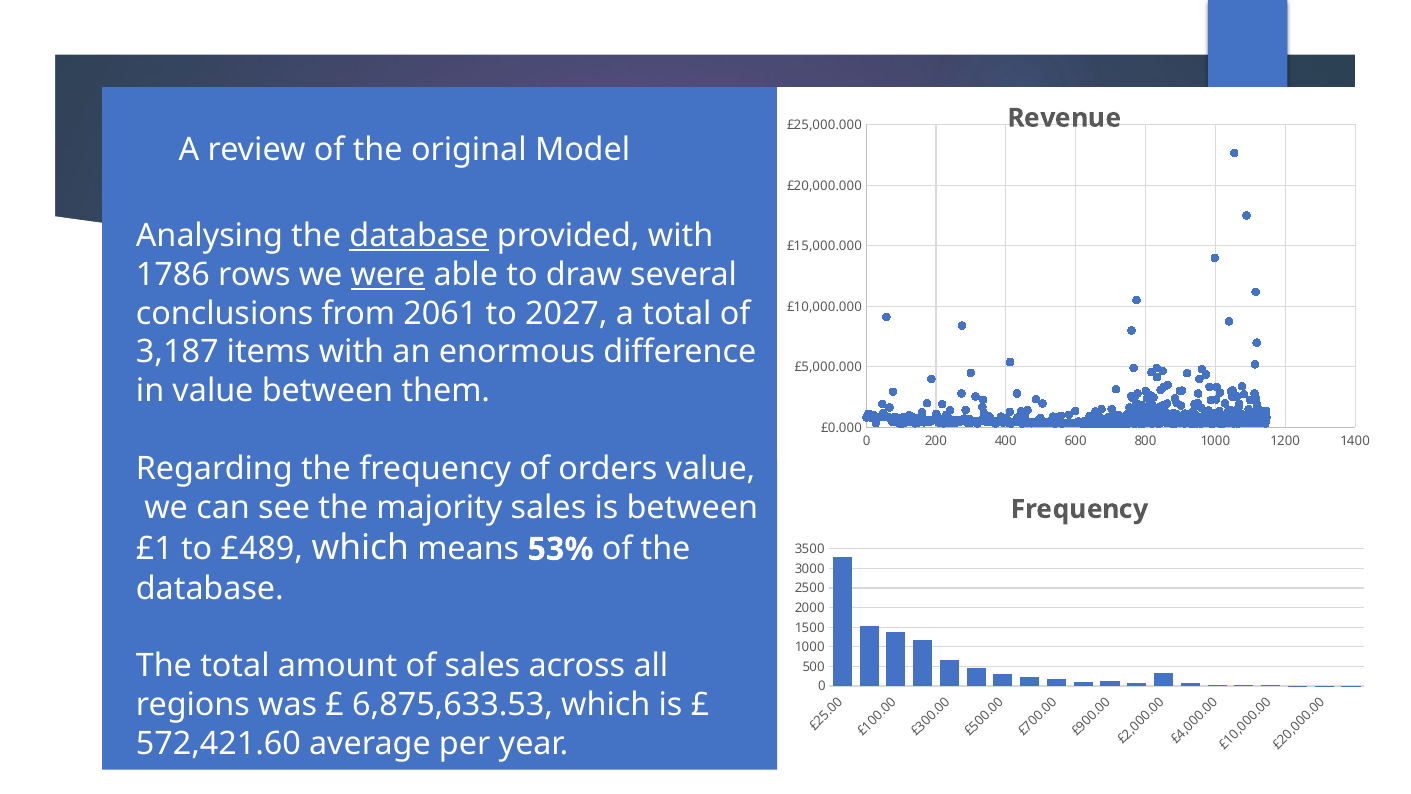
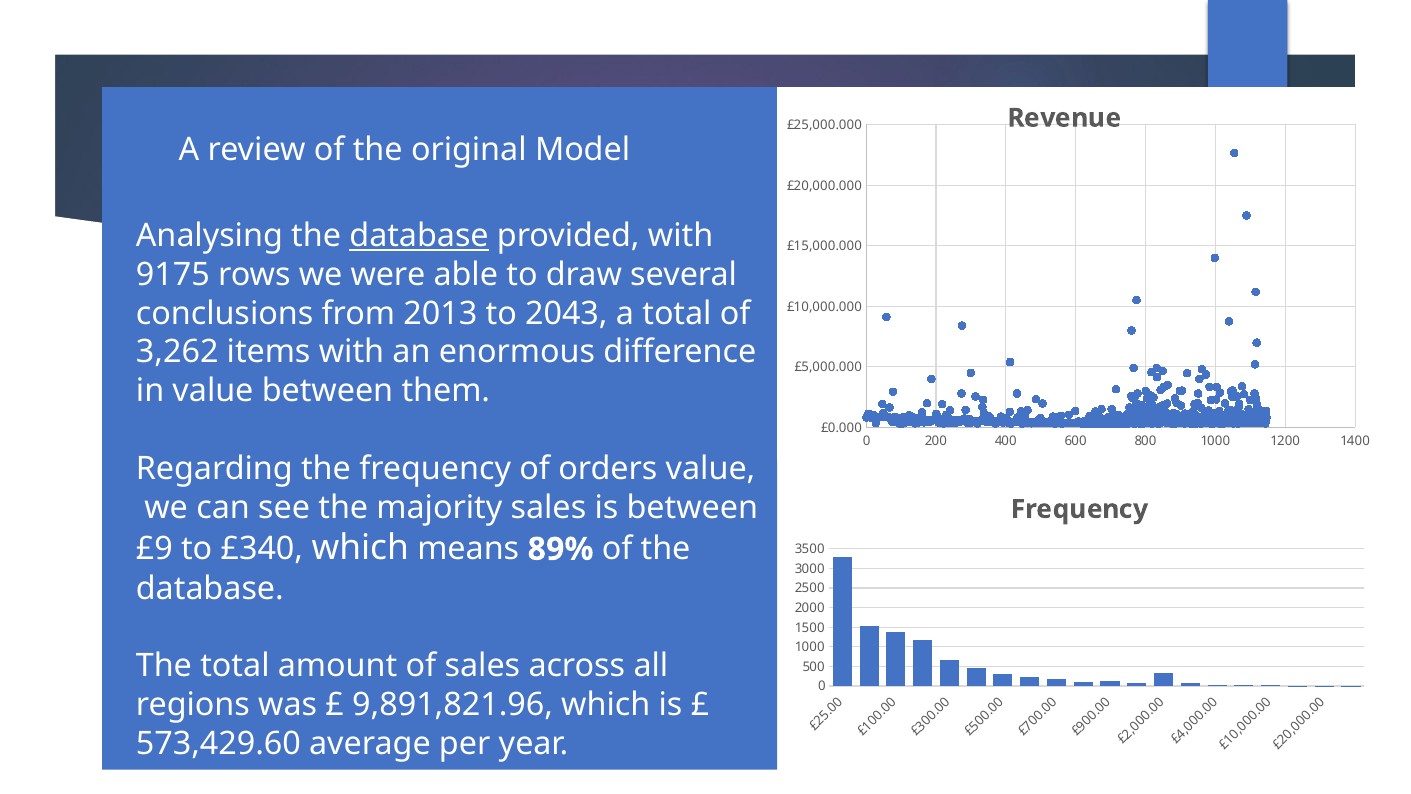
1786: 1786 -> 9175 (173, 275)
were underline: present -> none (388, 275)
2061: 2061 -> 2013 (440, 313)
2027: 2027 -> 2043 (566, 313)
3,187: 3,187 -> 3,262 (177, 352)
£1: £1 -> £9 (154, 549)
£489: £489 -> £340 (262, 549)
53%: 53% -> 89% (561, 549)
6,875,633.53: 6,875,633.53 -> 9,891,821.96 (453, 705)
572,421.60: 572,421.60 -> 573,429.60 (218, 744)
